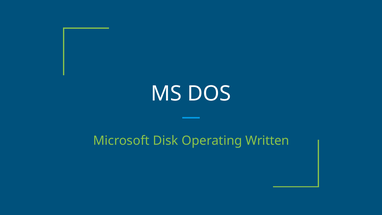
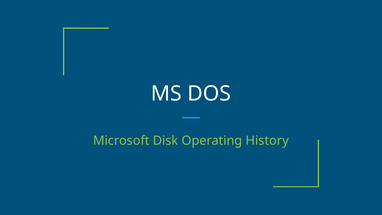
Written: Written -> History (267, 141)
